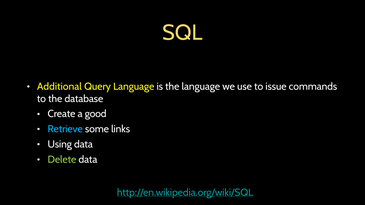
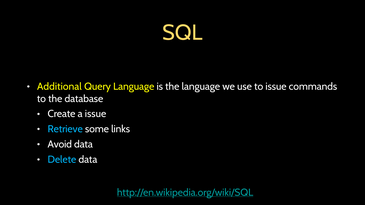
a good: good -> issue (96, 114)
Using: Using -> Avoid (60, 144)
Delete colour: light green -> light blue (62, 160)
